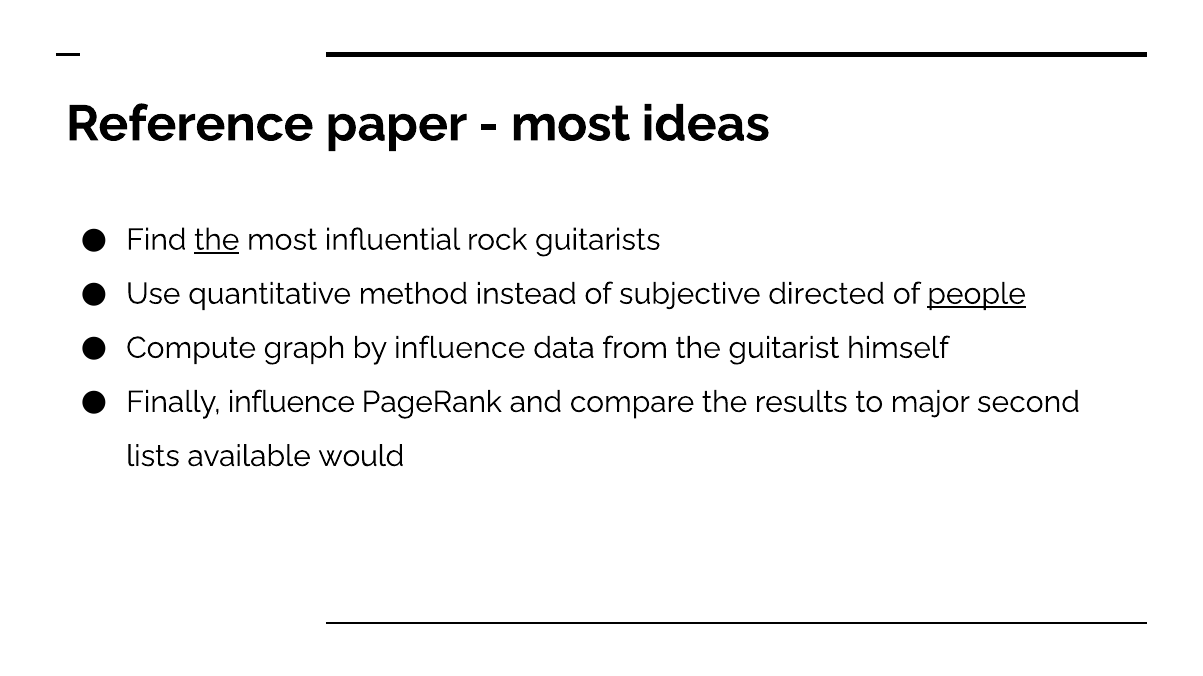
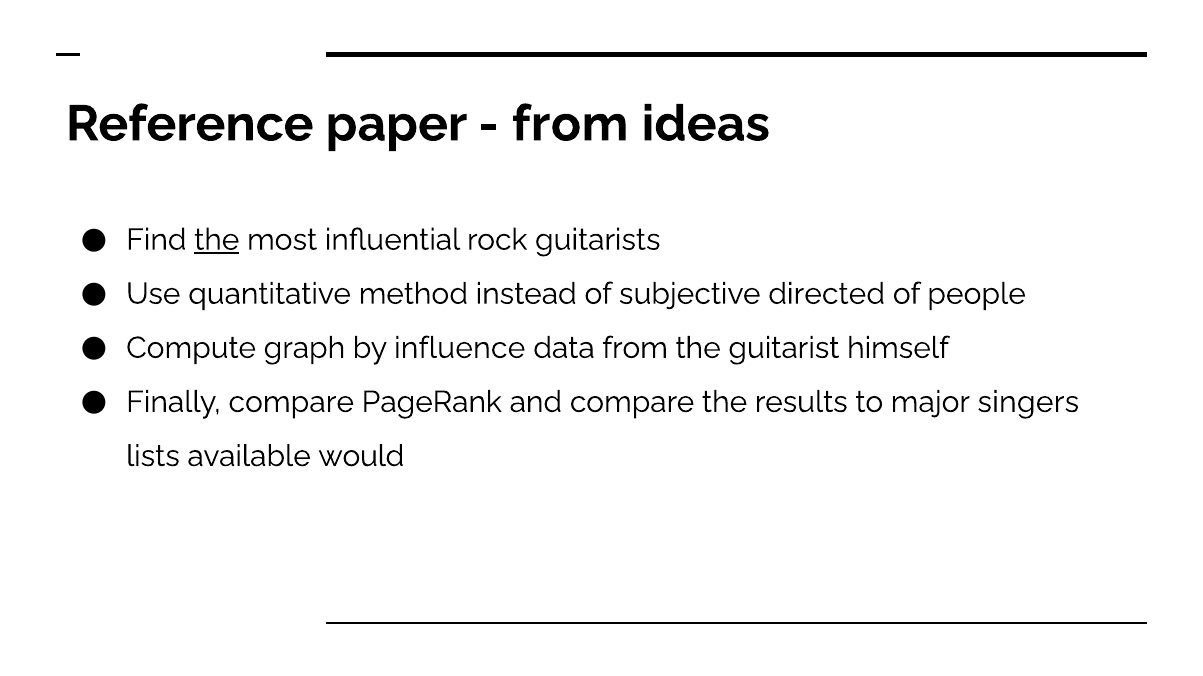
most: most -> from (570, 124)
people underline: present -> none (977, 294)
Finally influence: influence -> compare (291, 402)
second: second -> singers (1028, 402)
